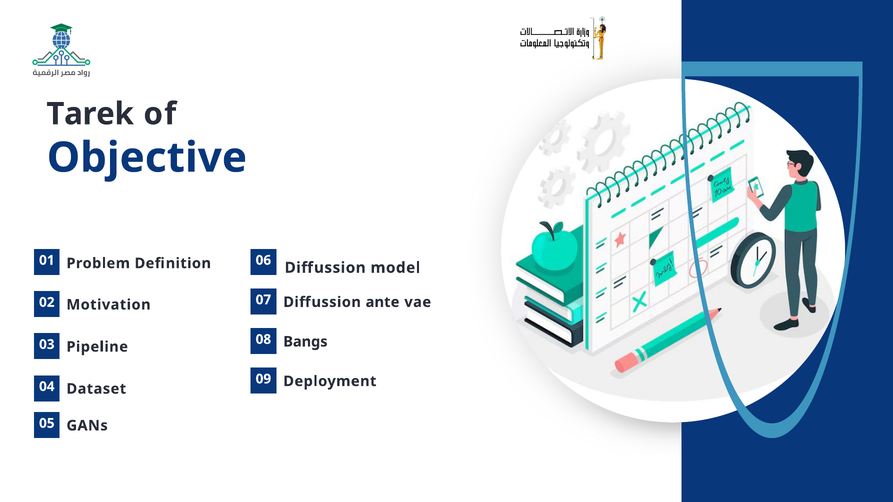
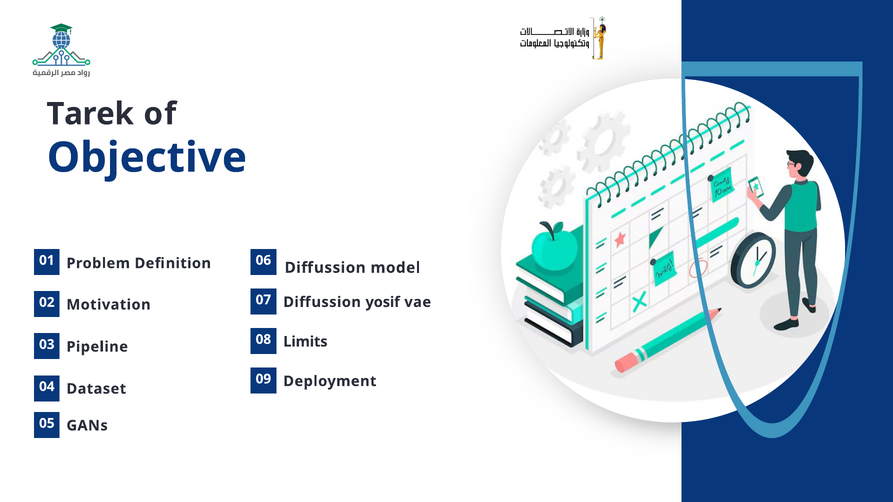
ante: ante -> yosif (383, 302)
Bangs: Bangs -> Limits (305, 342)
